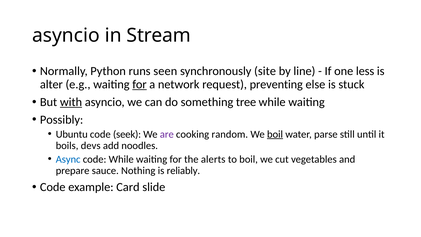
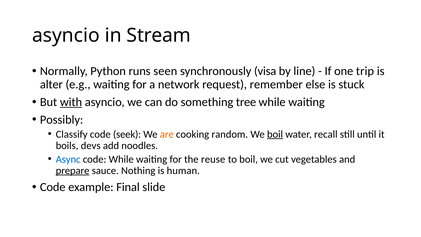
site: site -> visa (265, 71)
less: less -> trip (365, 71)
for underline: present -> none (139, 84)
preventing: preventing -> remember (276, 84)
Ubuntu: Ubuntu -> Classify (72, 134)
are colour: purple -> orange (167, 134)
parse: parse -> recall (326, 134)
alerts: alerts -> reuse (213, 159)
prepare underline: none -> present (73, 170)
reliably: reliably -> human (183, 170)
Card: Card -> Final (128, 187)
